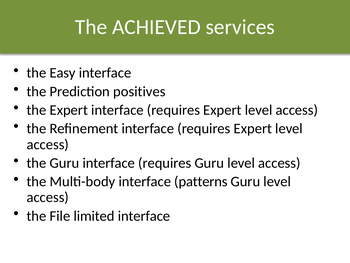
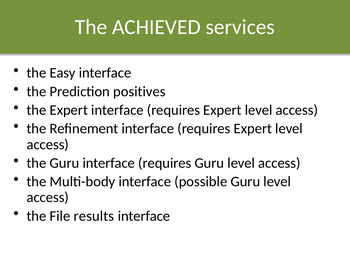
patterns: patterns -> possible (201, 181)
limited: limited -> results (94, 216)
